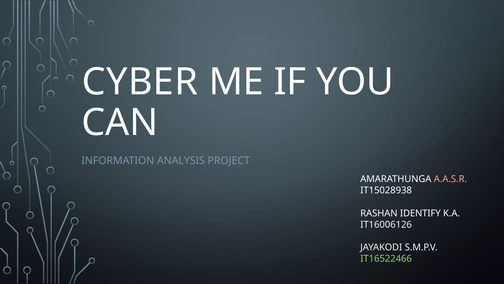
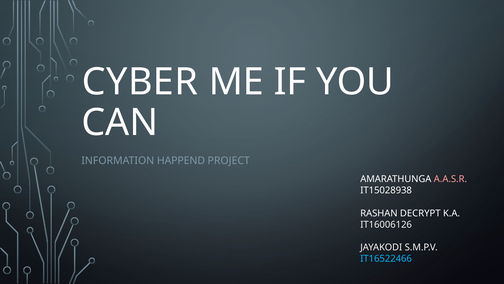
ANALYSIS: ANALYSIS -> HAPPEND (181, 160)
IDENTIFY: IDENTIFY -> DECRYPT (420, 213)
IT16522466 colour: light green -> light blue (386, 258)
